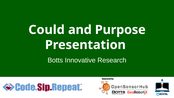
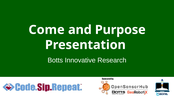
Could: Could -> Come (47, 30)
